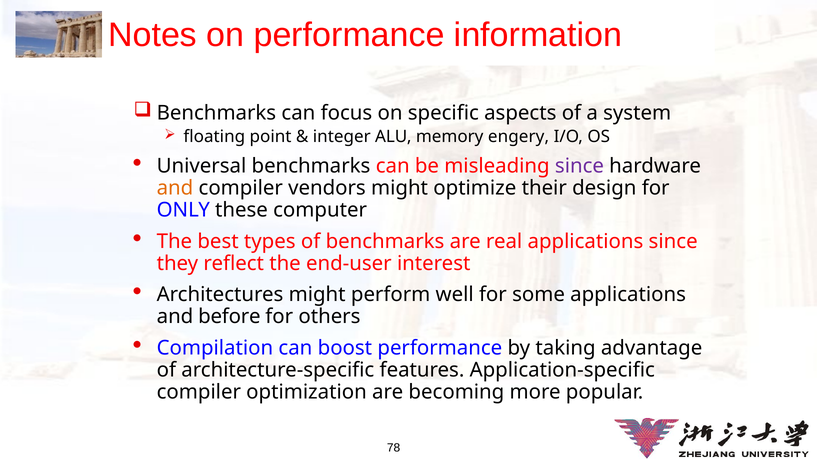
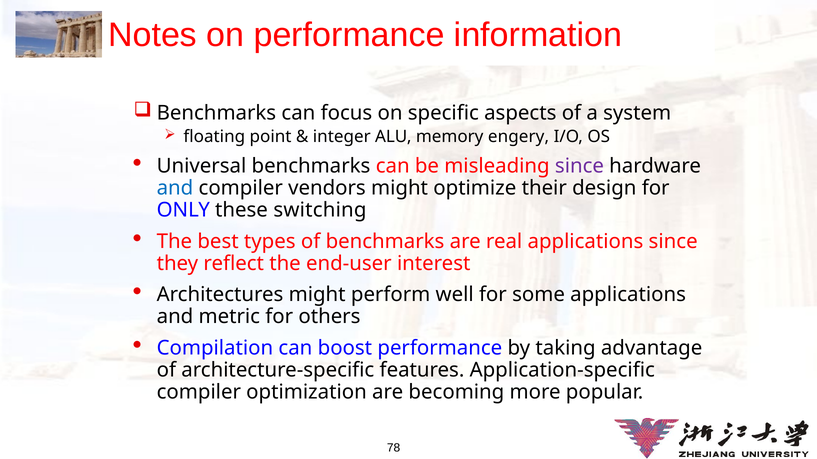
and colour: orange -> blue (175, 188)
computer: computer -> switching (320, 211)
before: before -> metric (229, 317)
